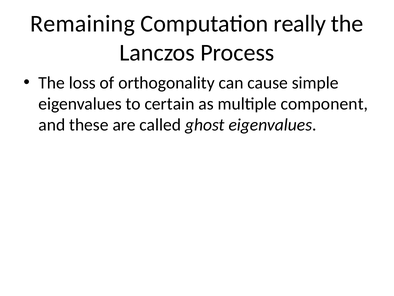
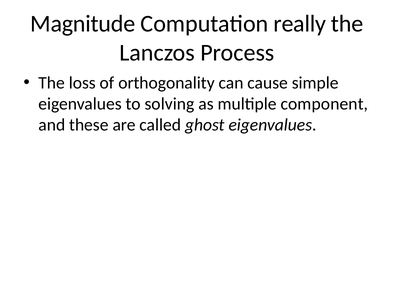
Remaining: Remaining -> Magnitude (83, 24)
certain: certain -> solving (170, 104)
